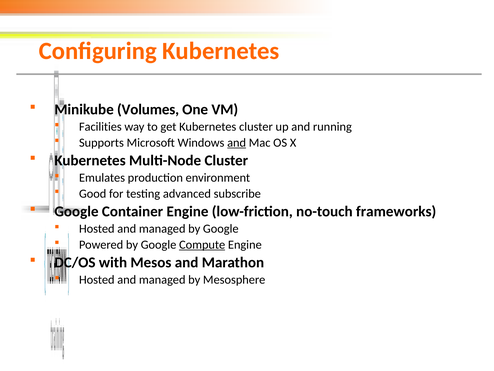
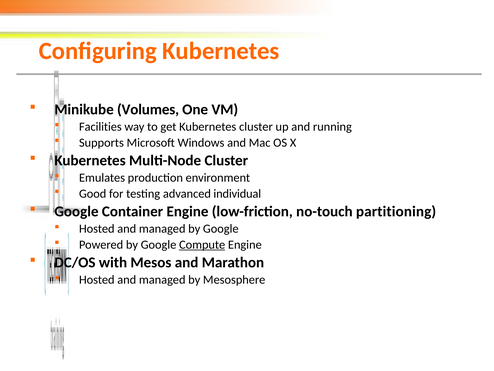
and underline: present -> none (237, 142)
subscribe: subscribe -> individual (237, 193)
frameworks: frameworks -> partitioning (396, 211)
